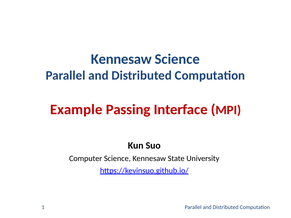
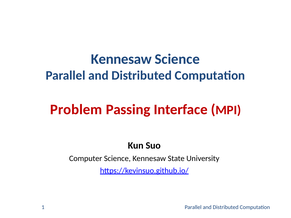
Example: Example -> Problem (76, 110)
